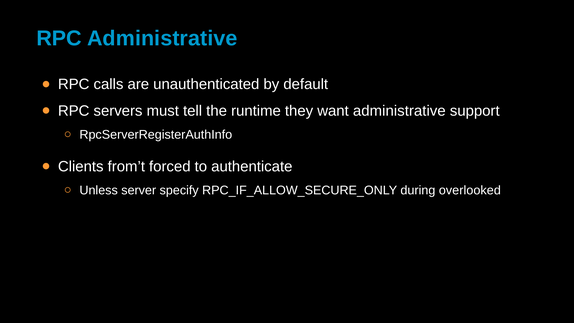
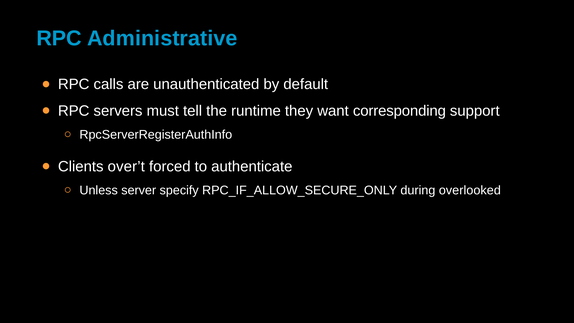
want administrative: administrative -> corresponding (399, 111)
from’t: from’t -> over’t (126, 166)
